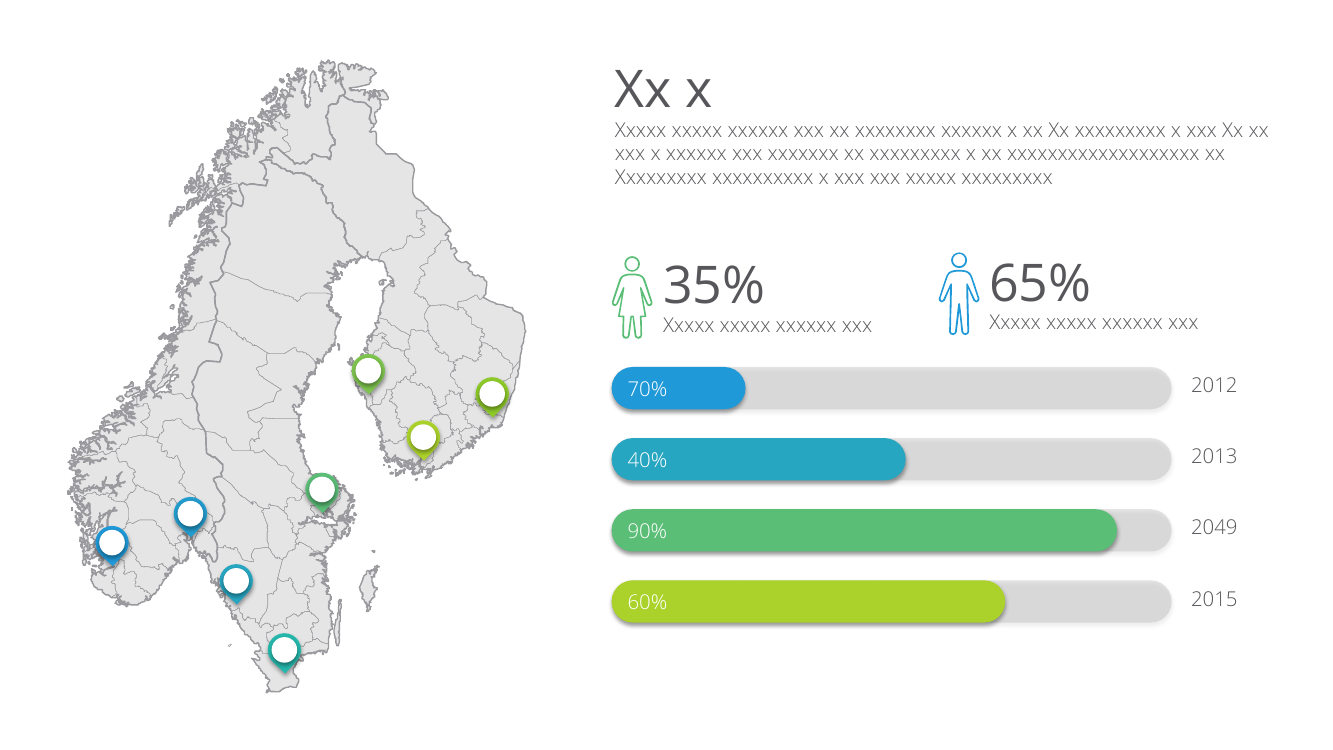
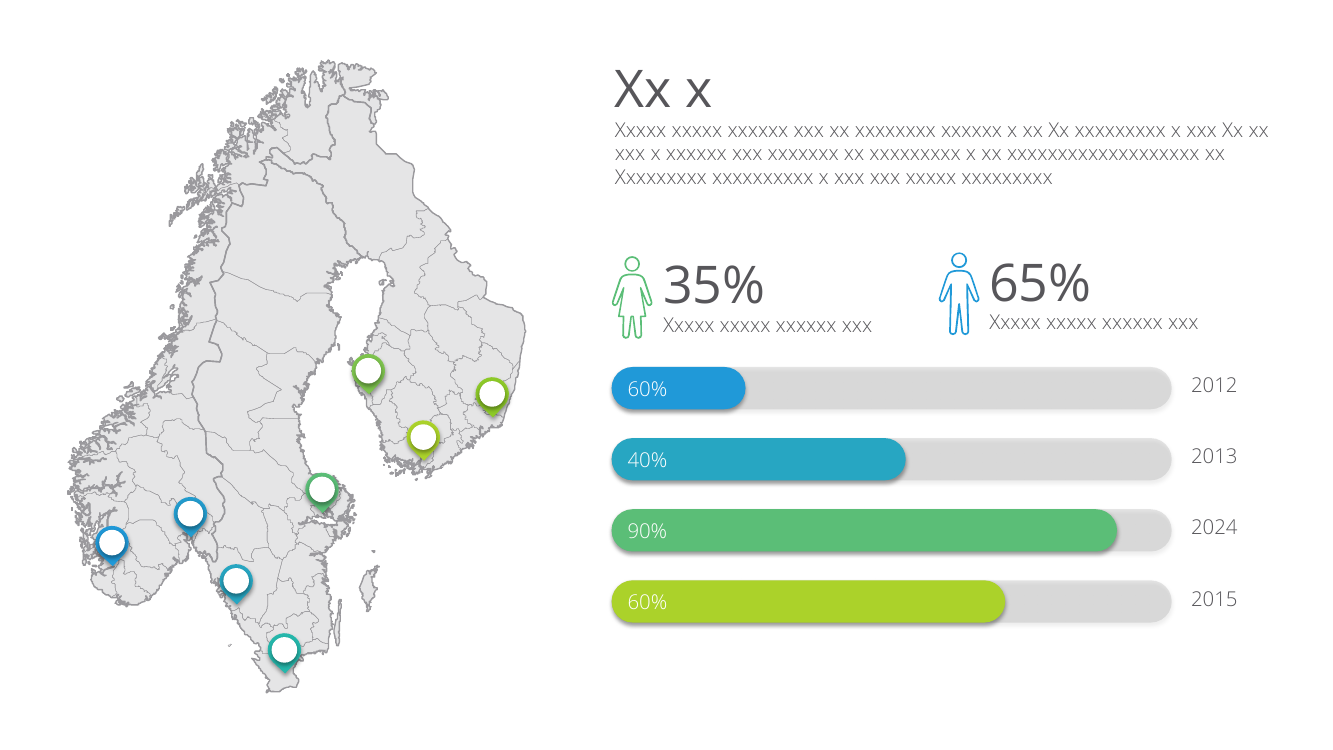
70%: 70% -> 60% (647, 389)
2049: 2049 -> 2024 (1214, 528)
